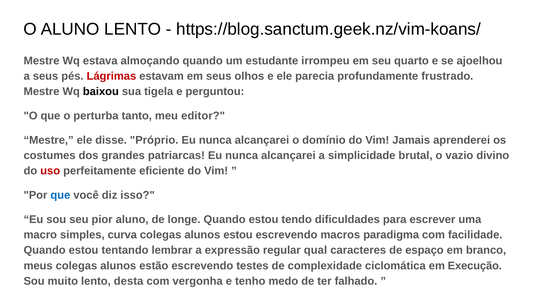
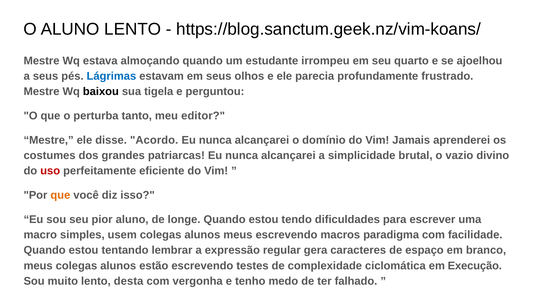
Lágrimas colour: red -> blue (111, 76)
Próprio: Próprio -> Acordo (154, 140)
que colour: blue -> orange (60, 195)
curva: curva -> usem (122, 235)
alunos estou: estou -> meus (238, 235)
qual: qual -> gera (316, 250)
